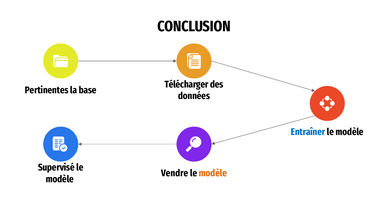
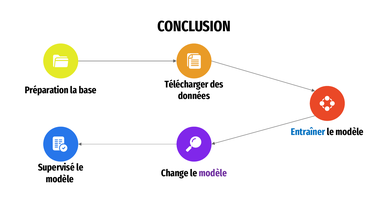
Pertinentes: Pertinentes -> Préparation (47, 90)
Vendre: Vendre -> Change (175, 174)
modèle colour: orange -> purple (213, 174)
